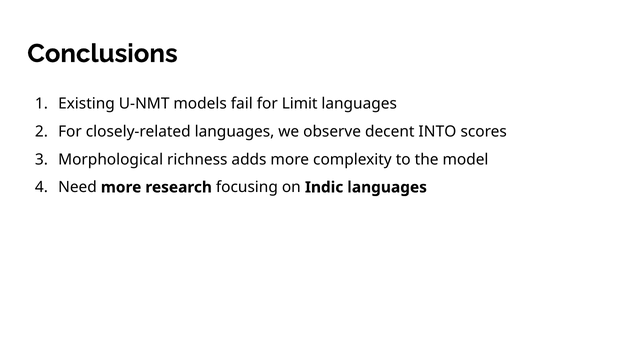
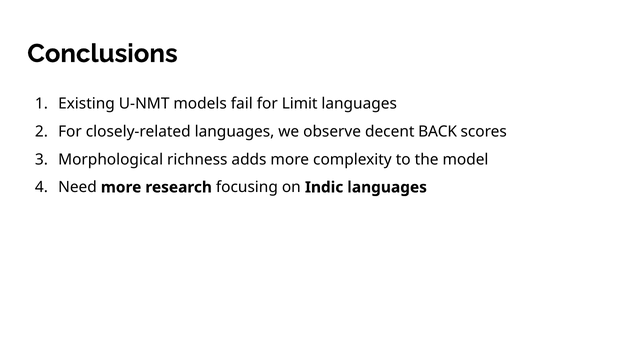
INTO: INTO -> BACK (438, 131)
